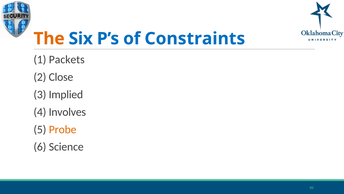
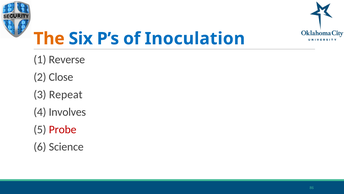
Constraints: Constraints -> Inoculation (195, 39)
Packets: Packets -> Reverse (67, 59)
Implied: Implied -> Repeat (66, 94)
Probe colour: orange -> red (63, 129)
